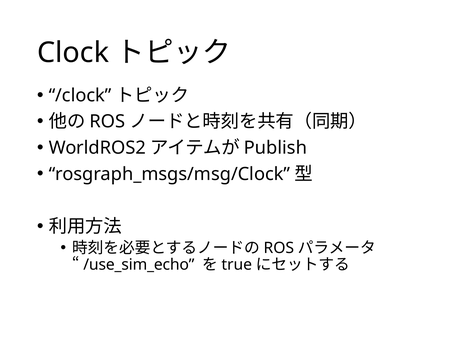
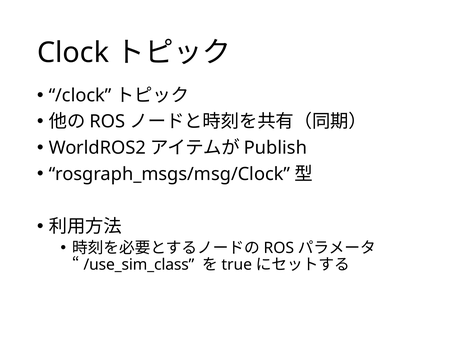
/use_sim_echo: /use_sim_echo -> /use_sim_class (139, 265)
